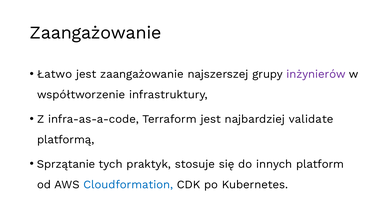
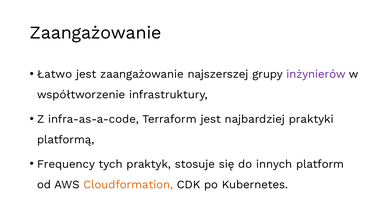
validate: validate -> praktyki (311, 119)
Sprzątanie: Sprzątanie -> Frequency (66, 164)
Cloudformation colour: blue -> orange (128, 185)
